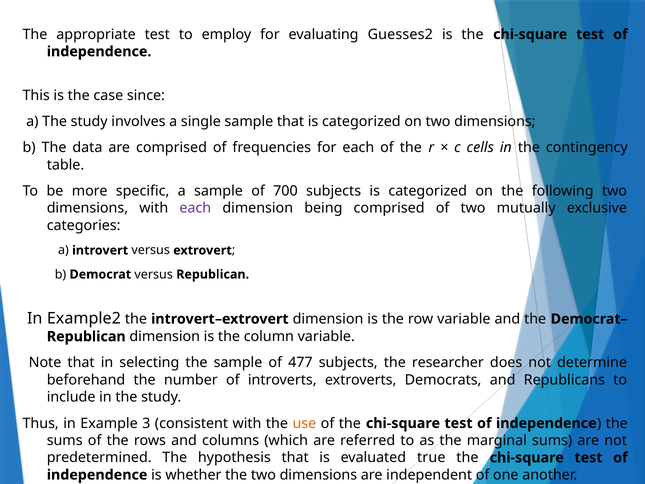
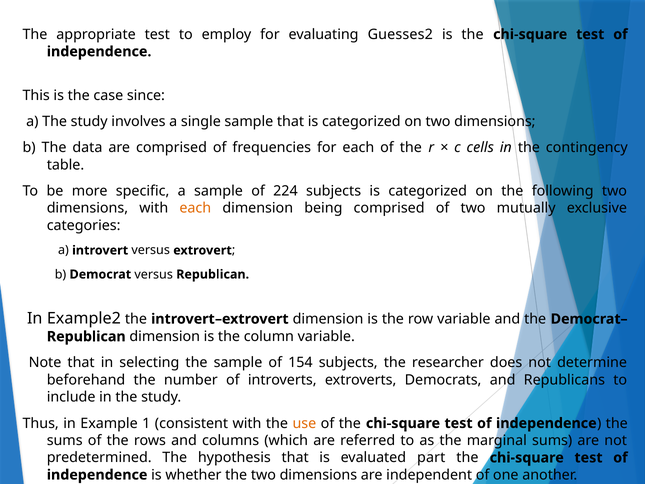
700: 700 -> 224 (285, 191)
each colour: purple -> orange (195, 208)
477: 477 -> 154 (300, 363)
3: 3 -> 1 (146, 423)
true: true -> part (431, 457)
